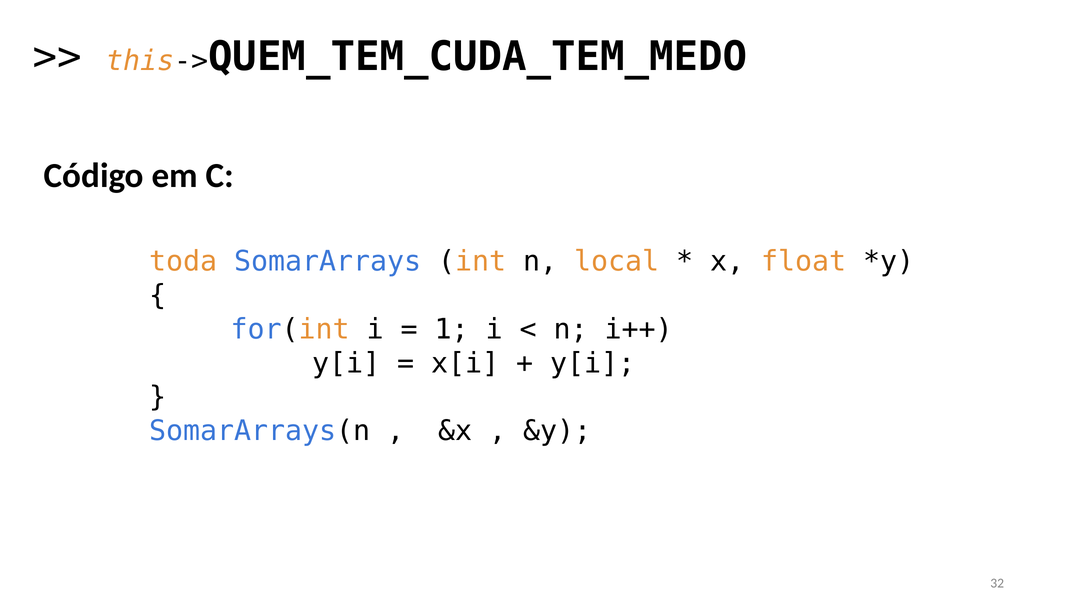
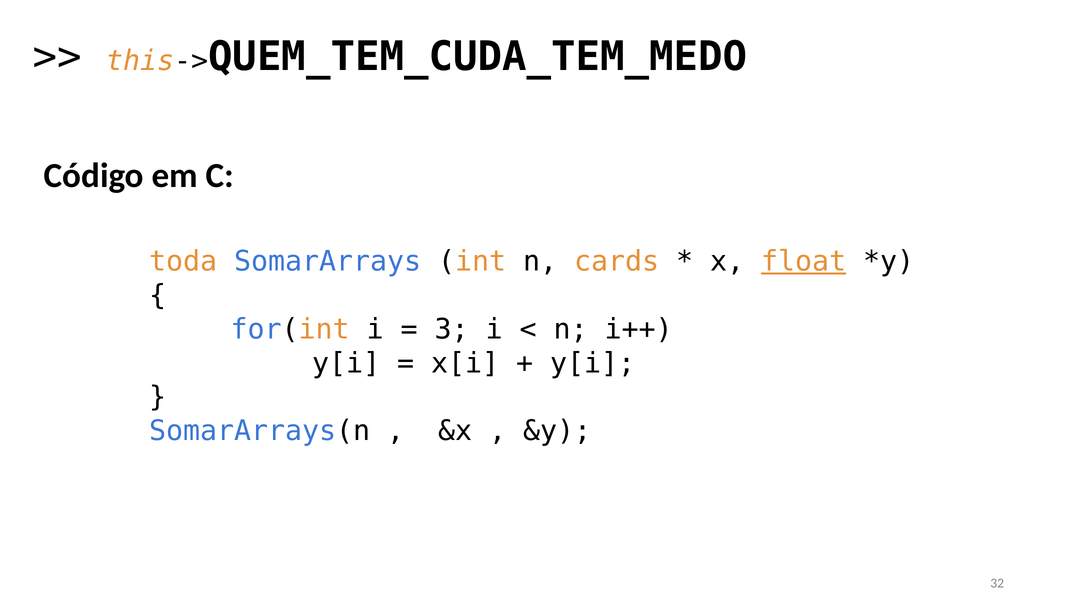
local: local -> cards (617, 262)
float underline: none -> present (804, 262)
1: 1 -> 3 (452, 329)
